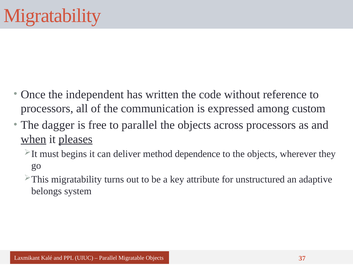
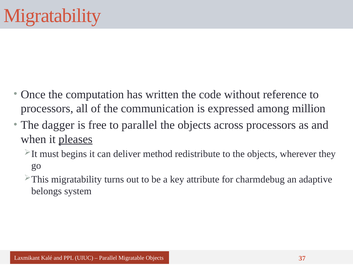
independent: independent -> computation (95, 94)
custom: custom -> million (309, 108)
when underline: present -> none (33, 139)
dependence: dependence -> redistribute (197, 154)
unstructured: unstructured -> charmdebug (260, 179)
